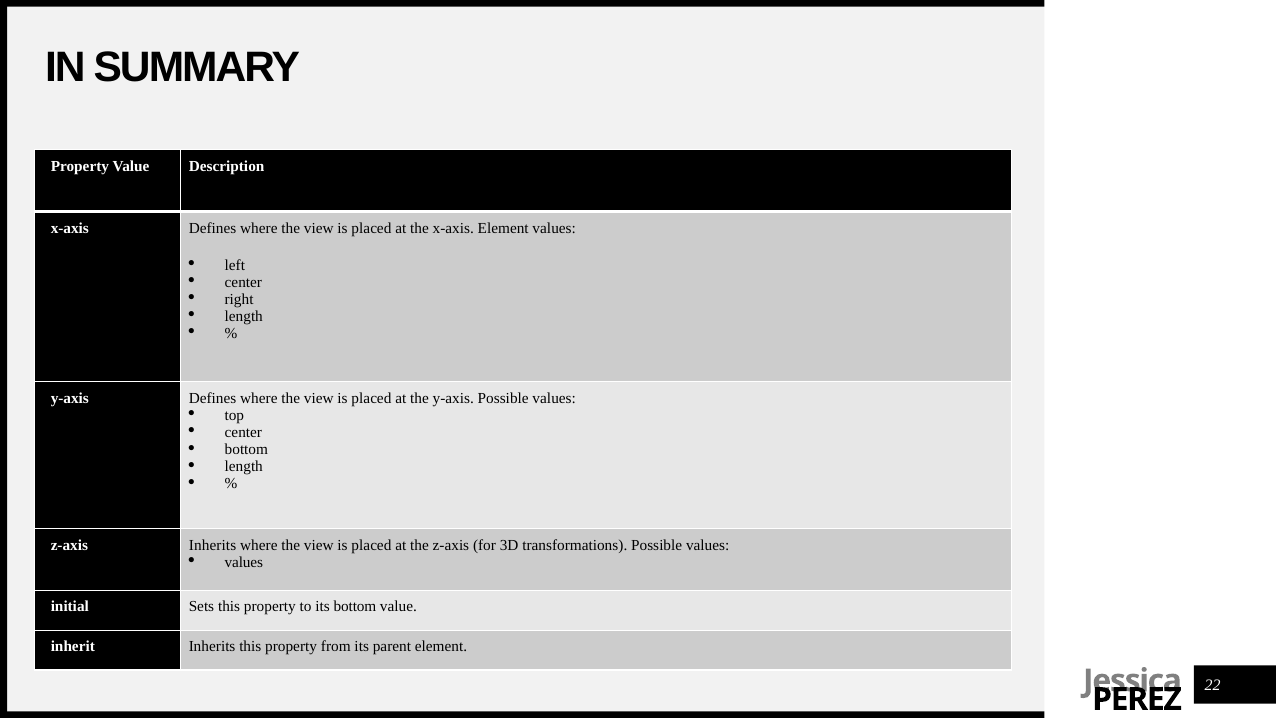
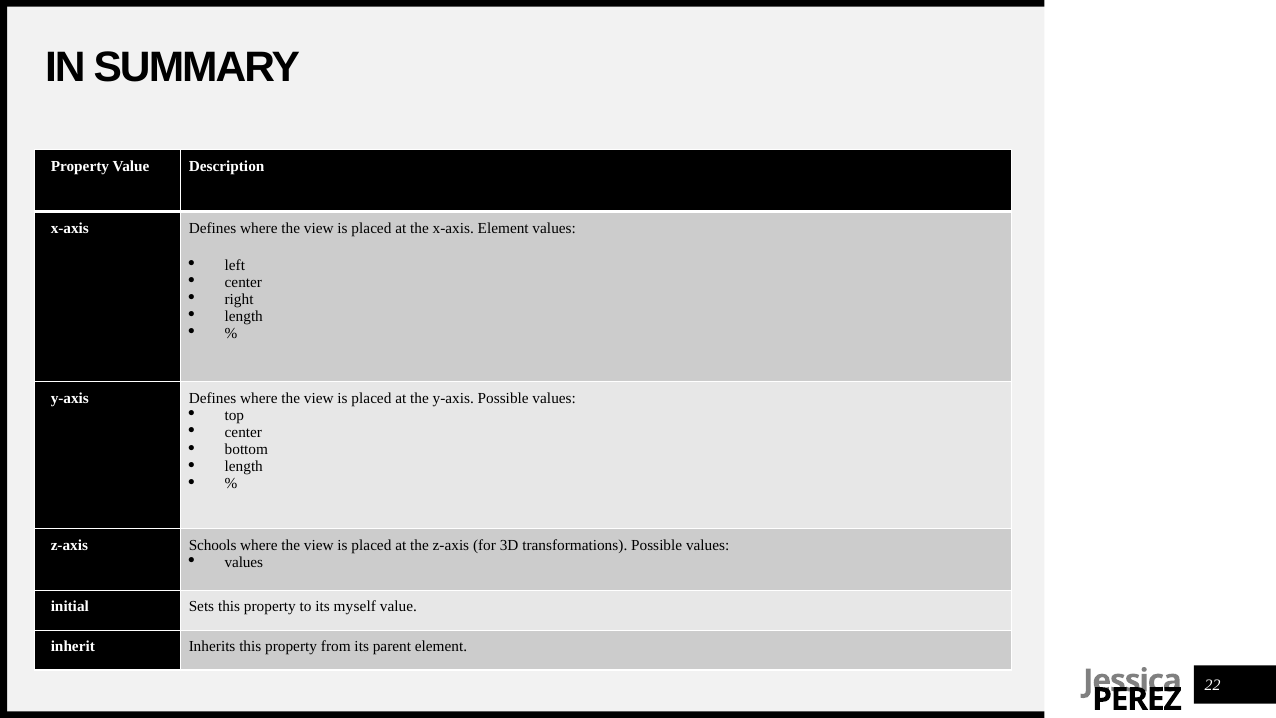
z-axis Inherits: Inherits -> Schools (213, 545)
its bottom: bottom -> myself (355, 606)
